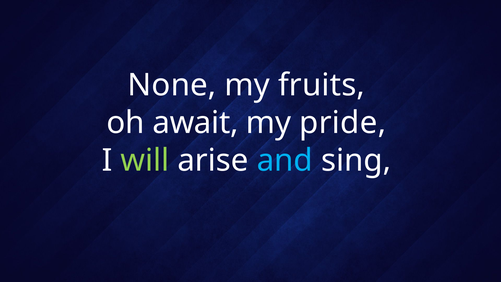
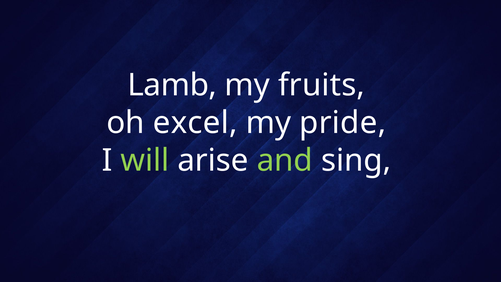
None: None -> Lamb (172, 85)
await: await -> excel (195, 123)
and colour: light blue -> light green (285, 160)
